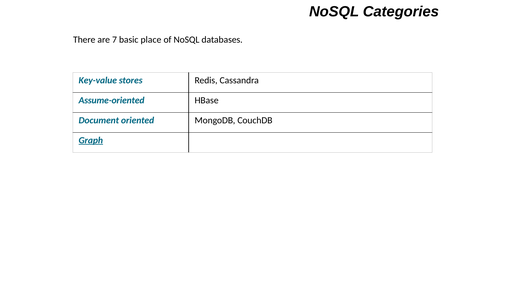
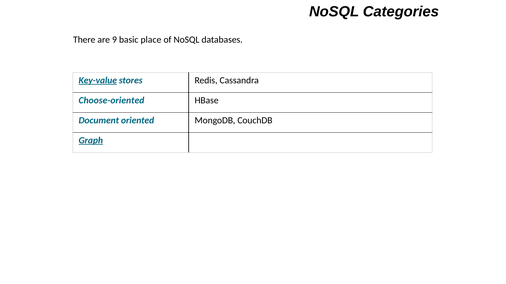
7: 7 -> 9 (114, 40)
Key-value underline: none -> present (98, 81)
Assume-oriented: Assume-oriented -> Choose-oriented (111, 101)
